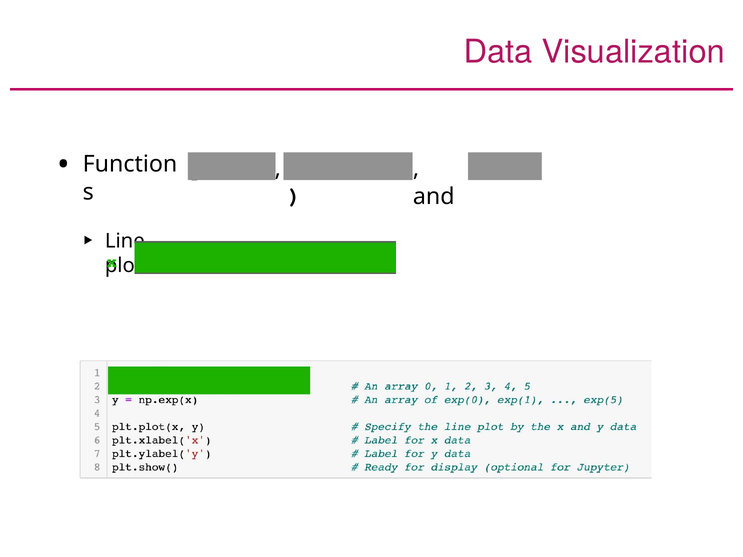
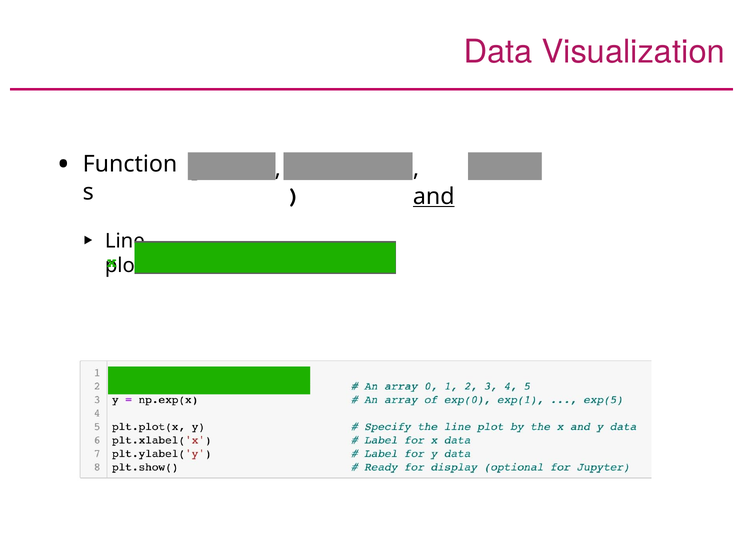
and underline: none -> present (434, 197)
